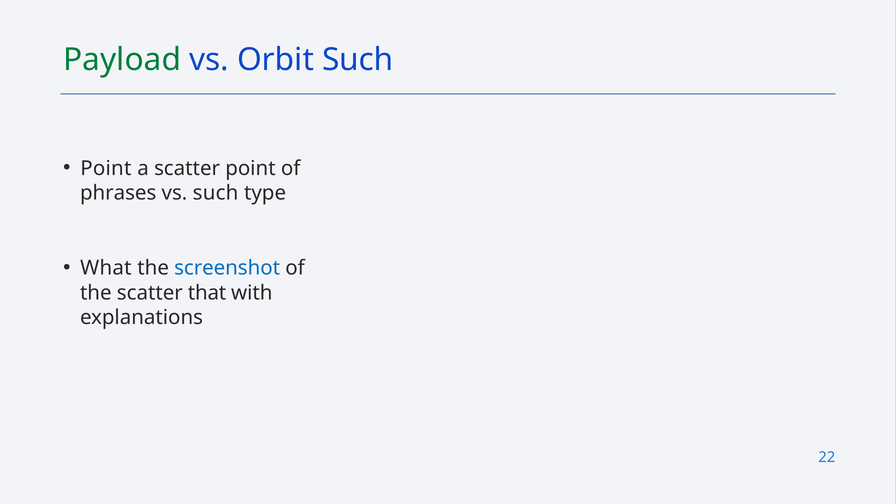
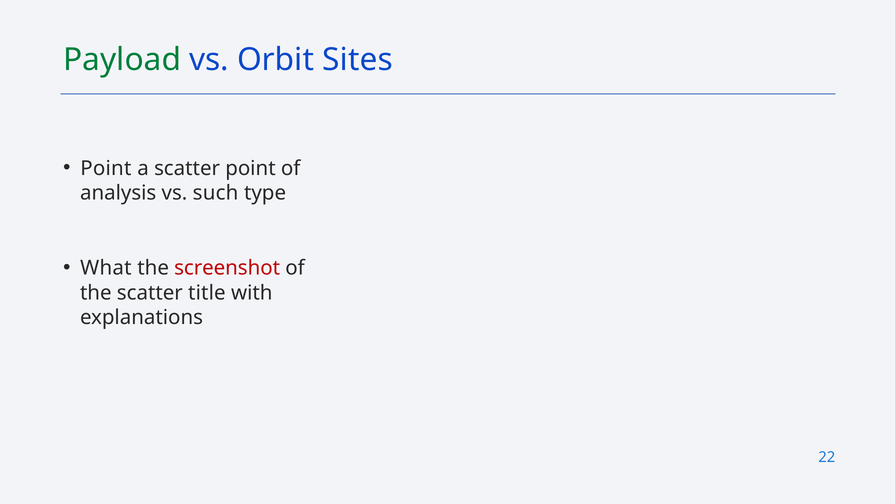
Orbit Such: Such -> Sites (358, 60)
phrases: phrases -> analysis (118, 193)
screenshot colour: blue -> red (227, 268)
that: that -> title (207, 293)
